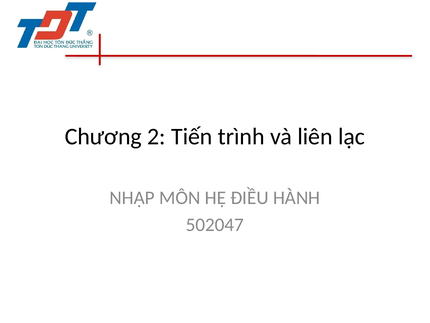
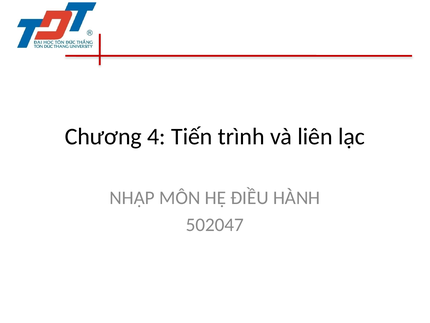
2: 2 -> 4 (156, 136)
